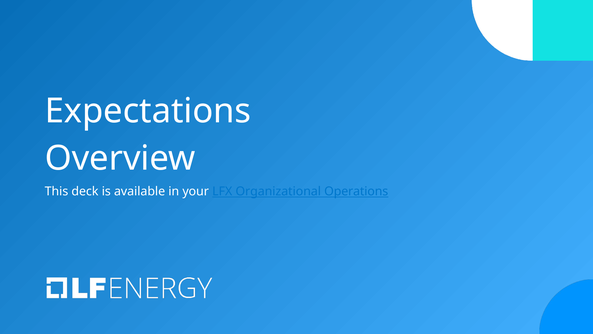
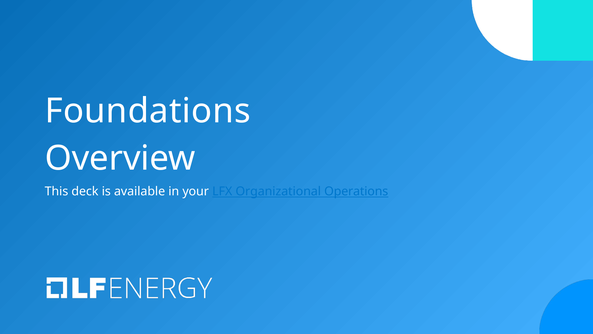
Expectations: Expectations -> Foundations (148, 111)
